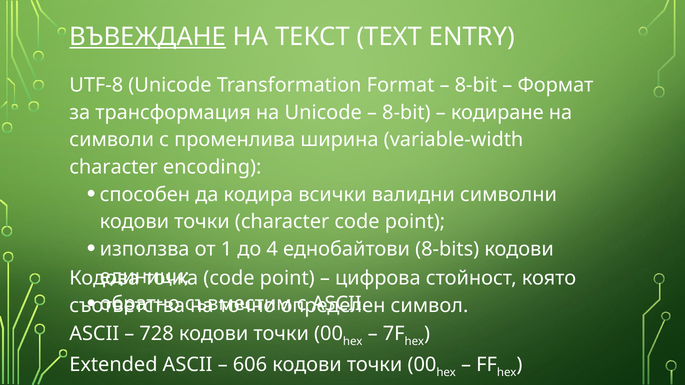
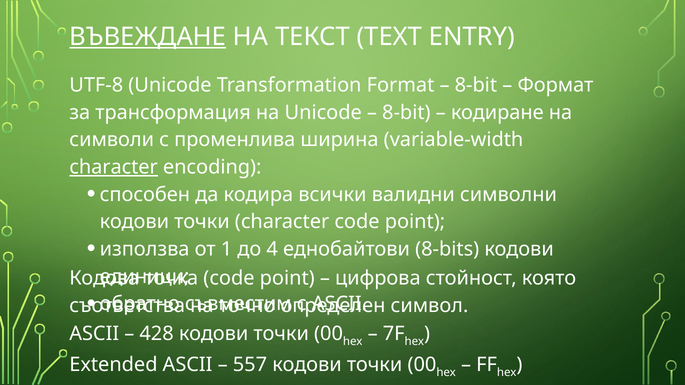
character underline: none -> present (114, 167)
728: 728 -> 428 (157, 334)
606: 606 -> 557 (250, 365)
